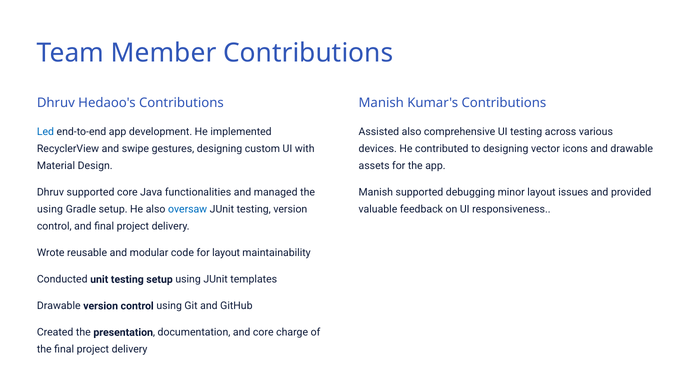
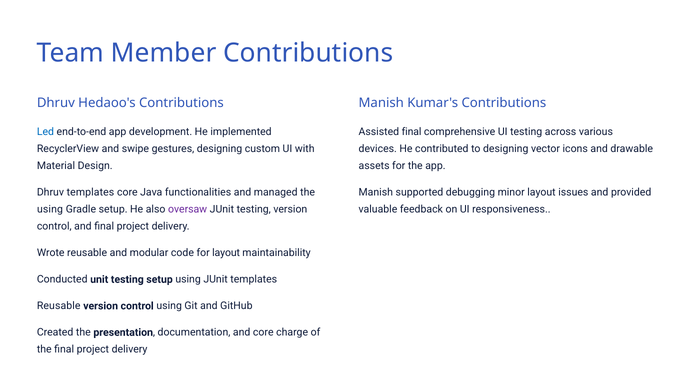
Assisted also: also -> final (412, 132)
Dhruv supported: supported -> templates (90, 192)
oversaw colour: blue -> purple (188, 209)
Drawable: Drawable -> Reusable (59, 306)
